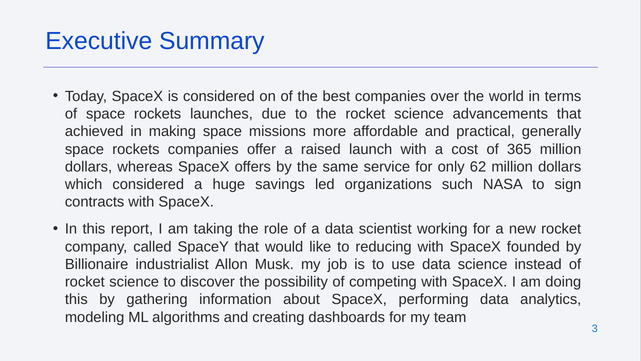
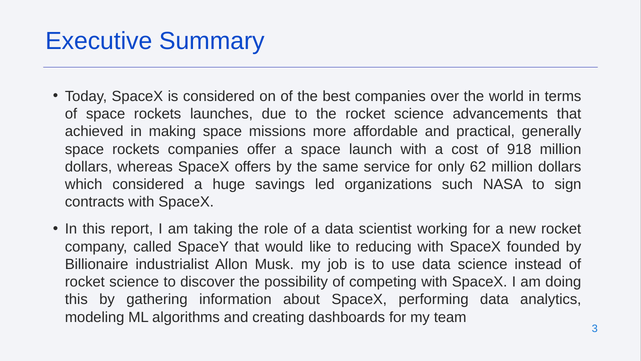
a raised: raised -> space (321, 149)
365: 365 -> 918 (519, 149)
